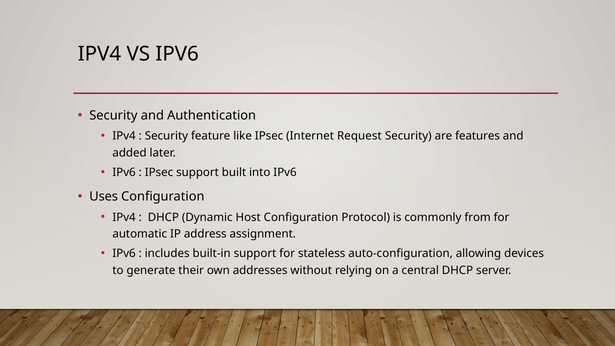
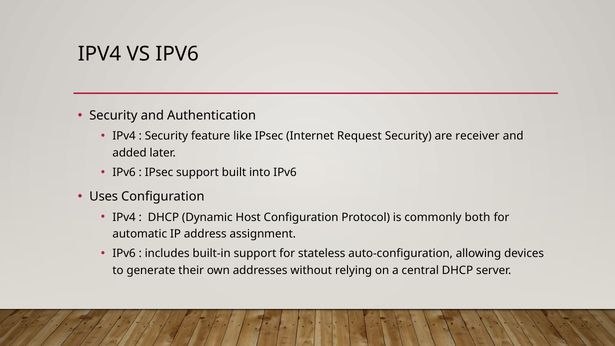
features: features -> receiver (477, 136)
from: from -> both (477, 217)
